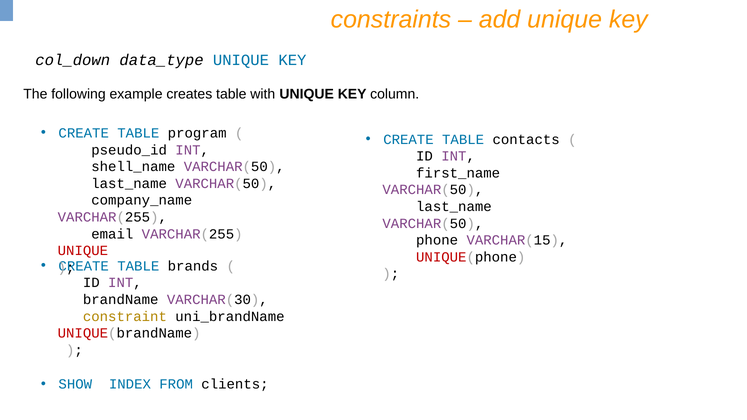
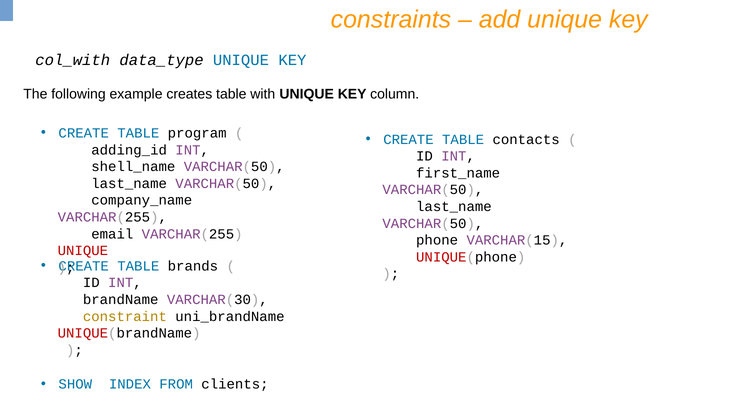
col_down: col_down -> col_with (73, 60)
pseudo_id: pseudo_id -> adding_id (129, 150)
